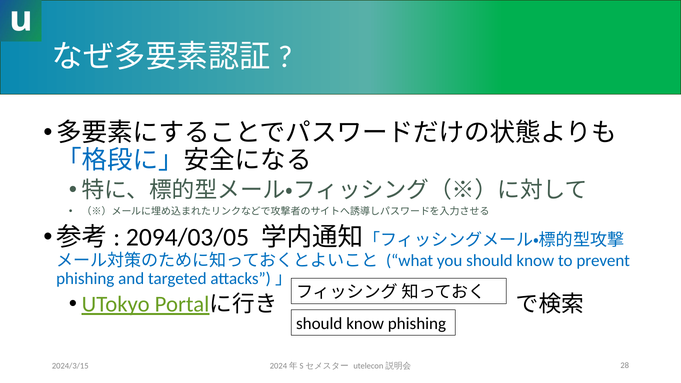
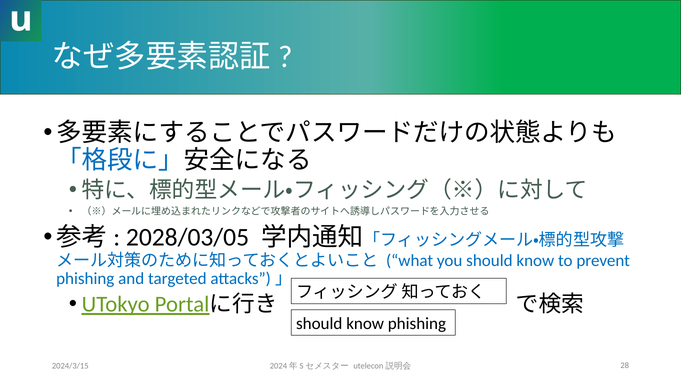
2094/03/05: 2094/03/05 -> 2028/03/05 (188, 237)
